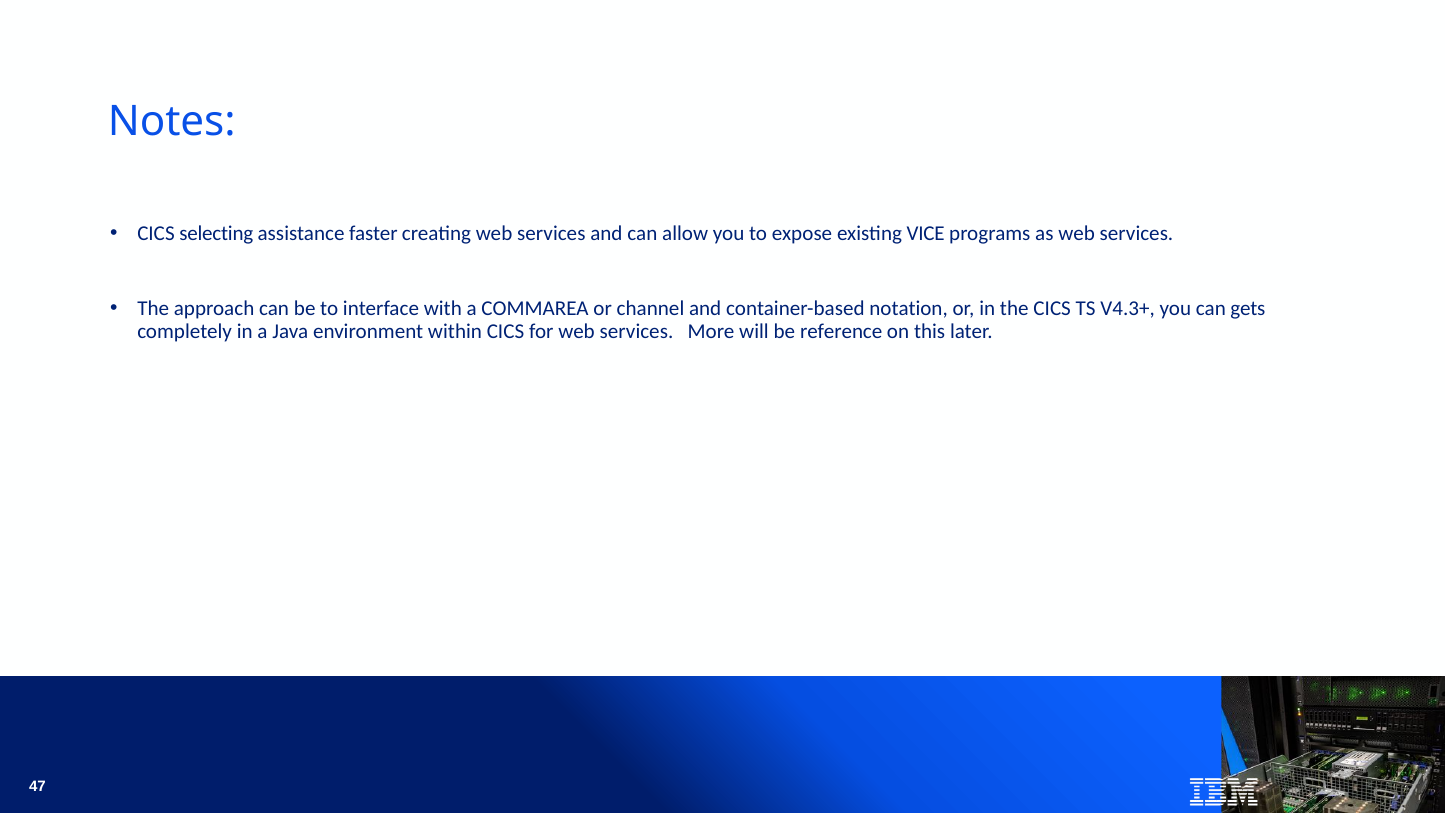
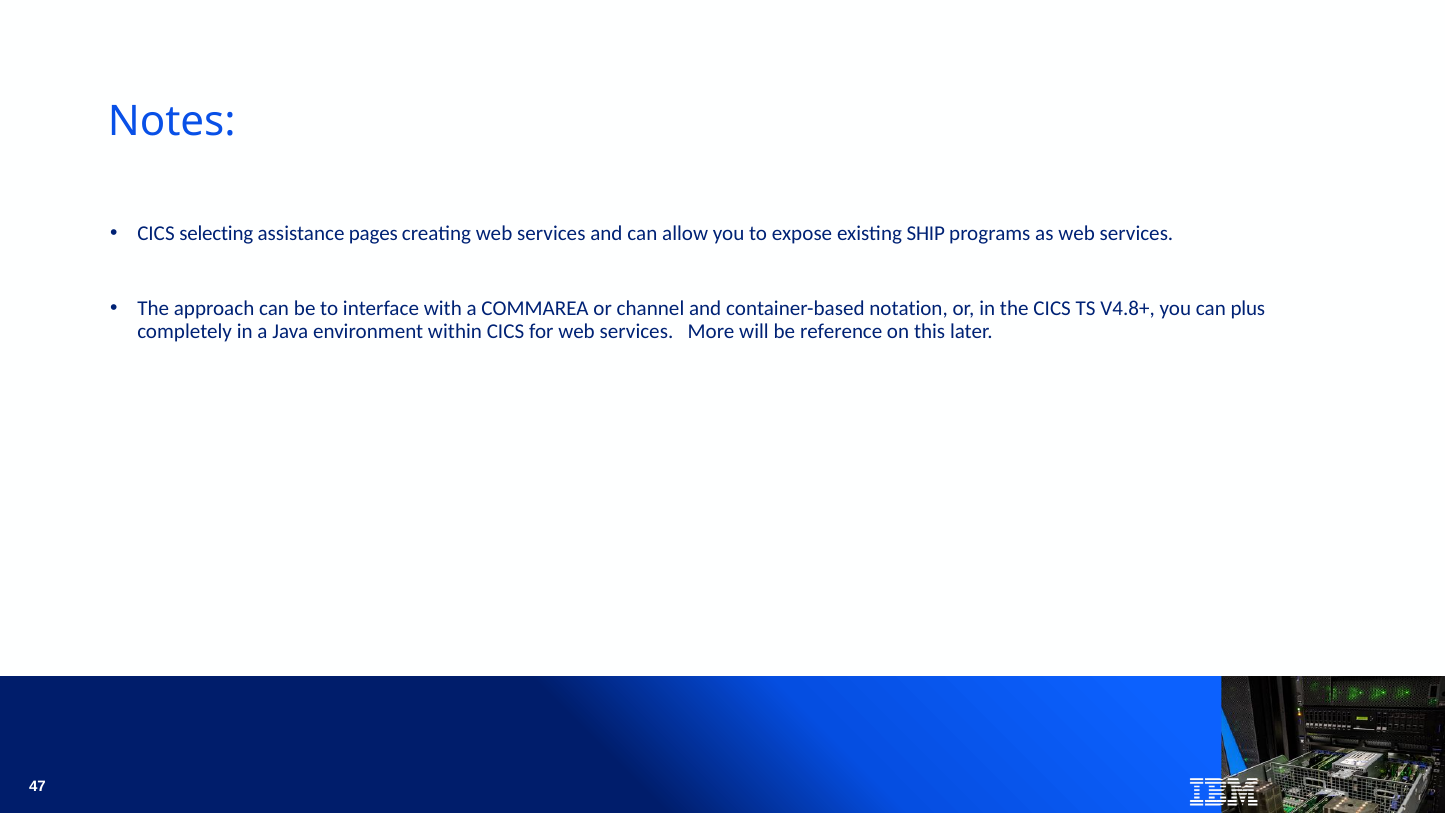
faster: faster -> pages (373, 233)
VICE: VICE -> SHIP (926, 233)
V4.3+: V4.3+ -> V4.8+ (1128, 309)
gets: gets -> plus (1248, 309)
